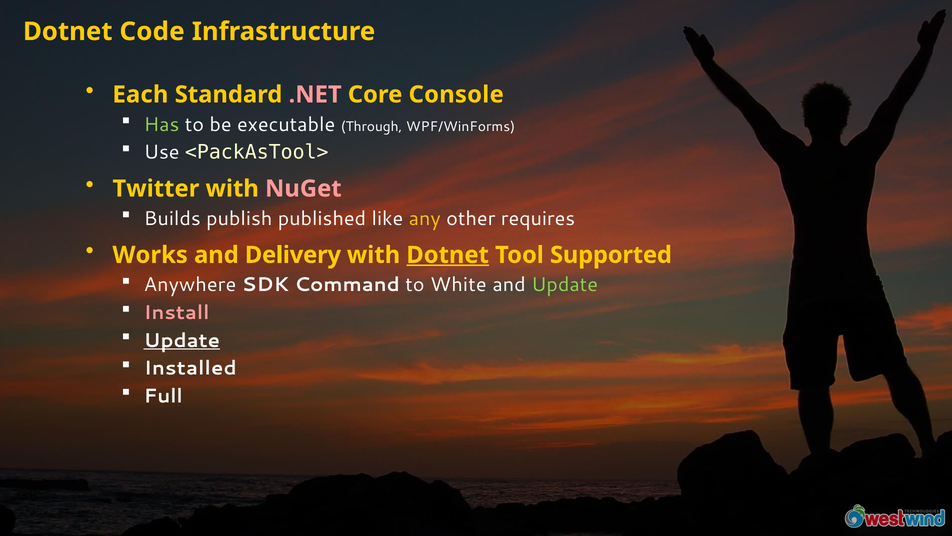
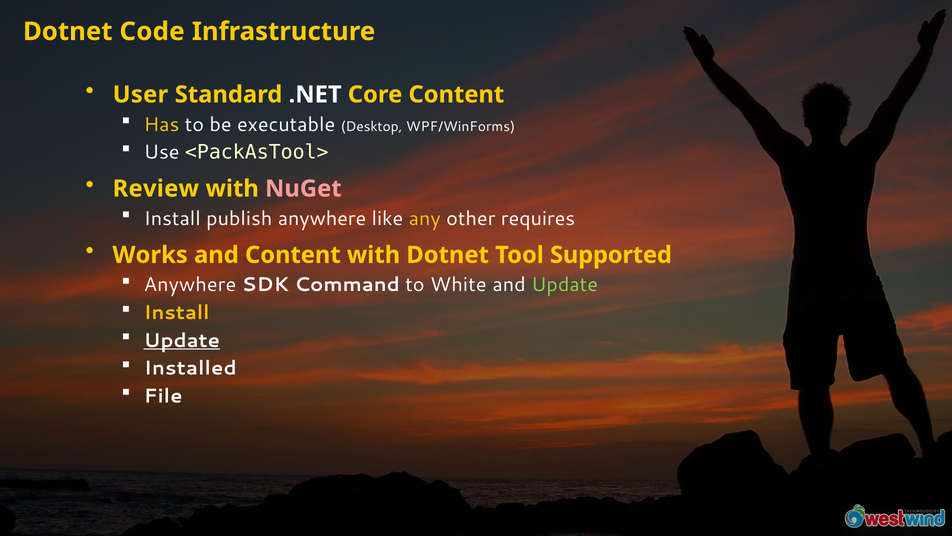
Each: Each -> User (140, 94)
.NET colour: pink -> white (315, 94)
Core Console: Console -> Content (456, 94)
Has colour: light green -> yellow (162, 124)
Through: Through -> Desktop (372, 126)
Twitter: Twitter -> Review (156, 189)
Builds: Builds -> Install (172, 218)
publish published: published -> anywhere (322, 218)
and Delivery: Delivery -> Content (293, 255)
Dotnet underline: present -> none (448, 255)
Install colour: pink -> yellow (177, 312)
Full: Full -> File (163, 396)
